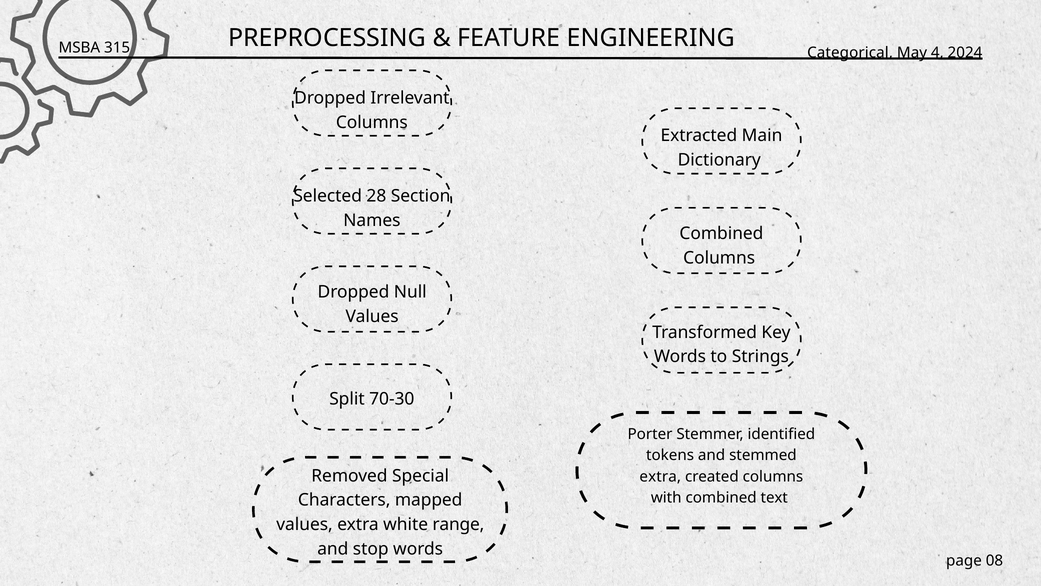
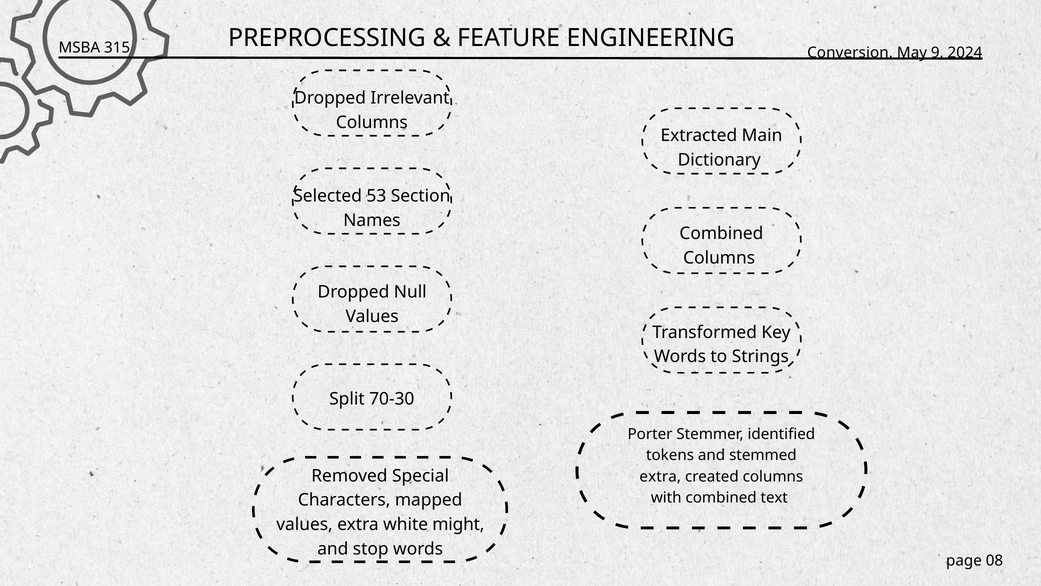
Categorical: Categorical -> Conversion (850, 53)
4: 4 -> 9 (937, 53)
28: 28 -> 53 (376, 196)
range: range -> might (458, 524)
